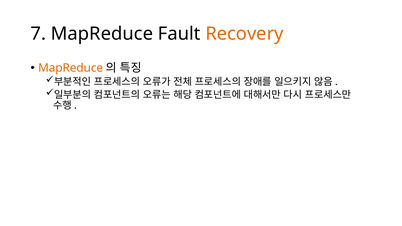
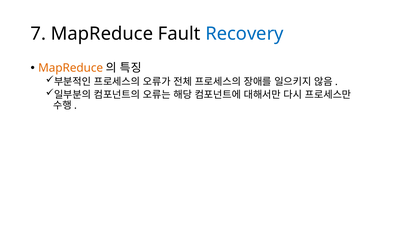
Recovery colour: orange -> blue (244, 34)
